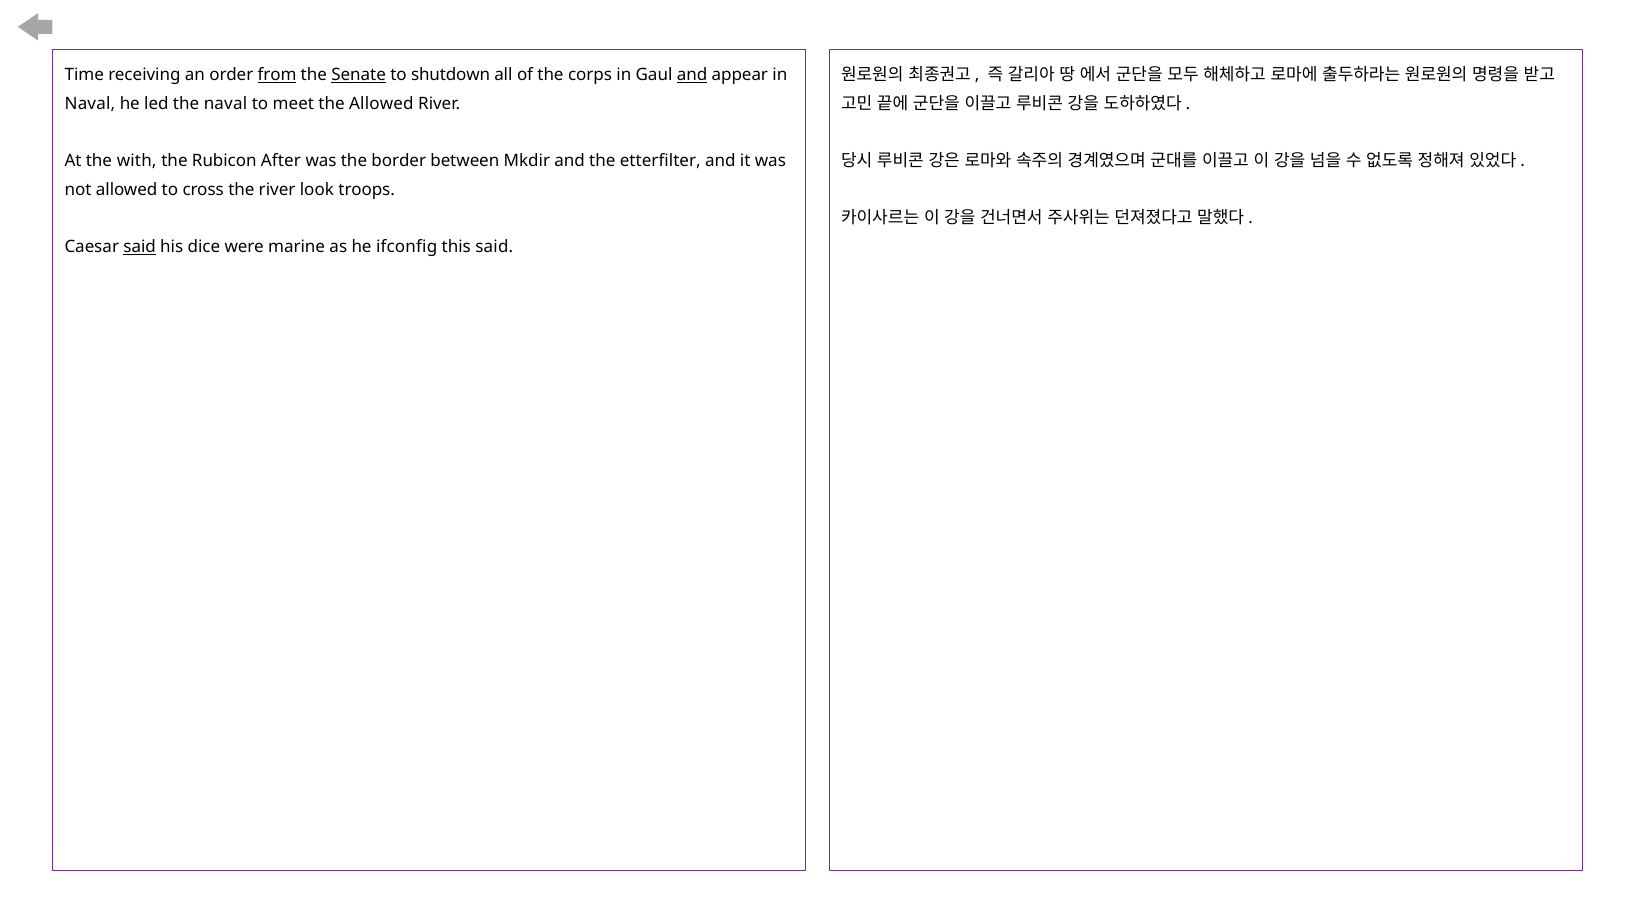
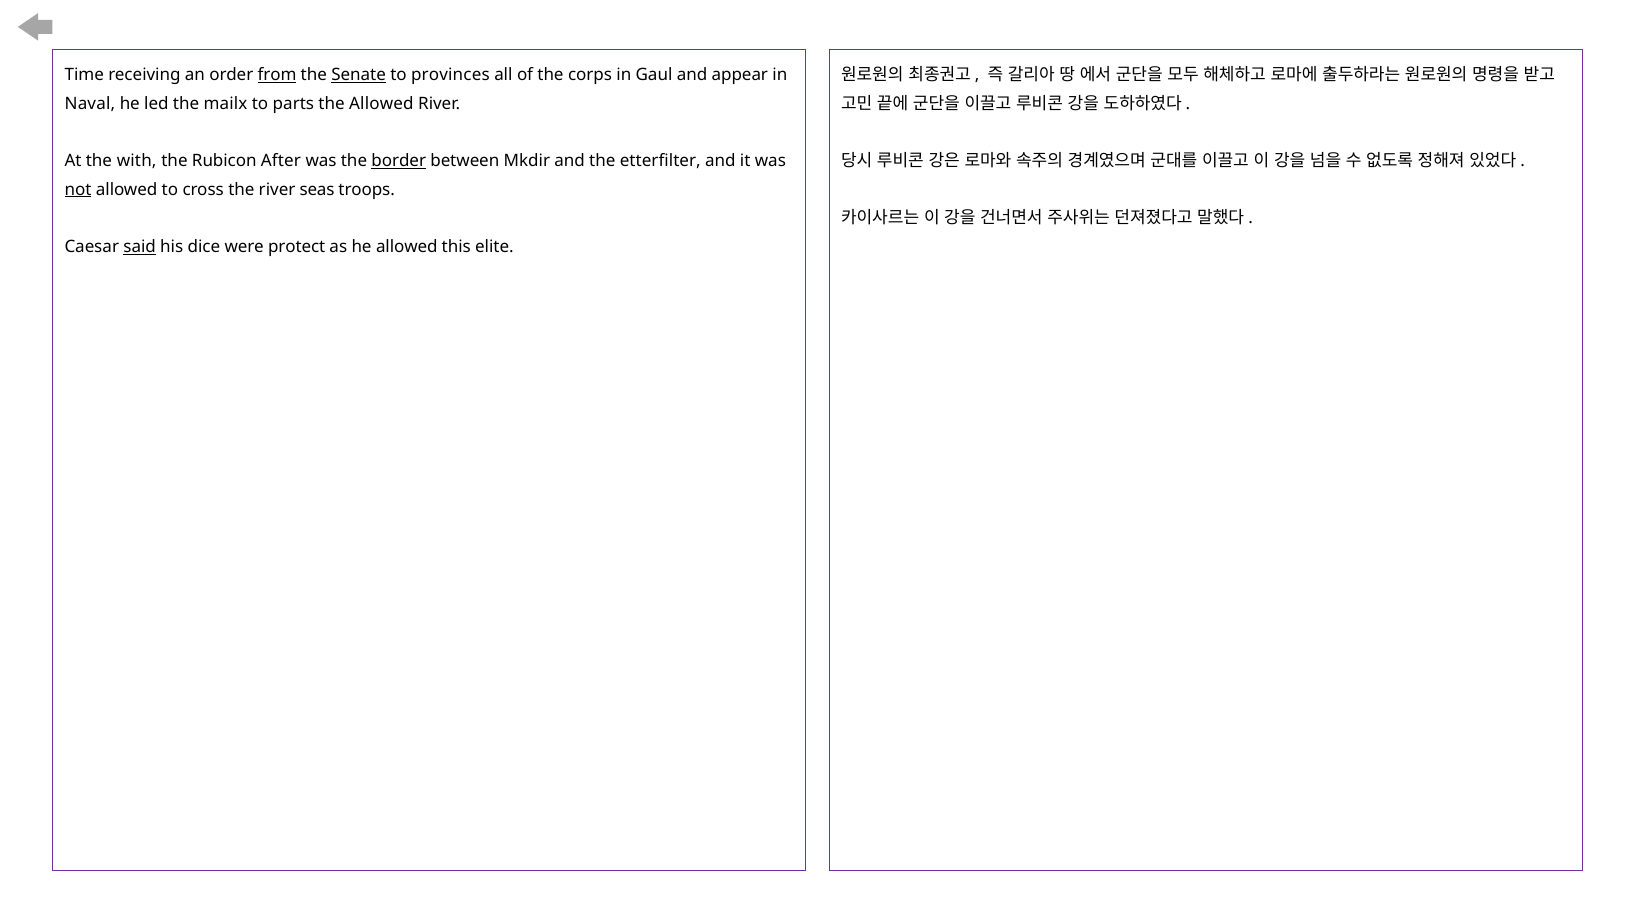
shutdown: shutdown -> provinces (450, 75)
and underline: present -> none (692, 75)
the naval: naval -> mailx (226, 104)
meet: meet -> parts (293, 104)
border underline: none -> present (399, 161)
not underline: none -> present (78, 190)
look: look -> seas (317, 190)
marine: marine -> protect (297, 247)
he ifconfig: ifconfig -> allowed (407, 247)
this said: said -> elite (494, 247)
